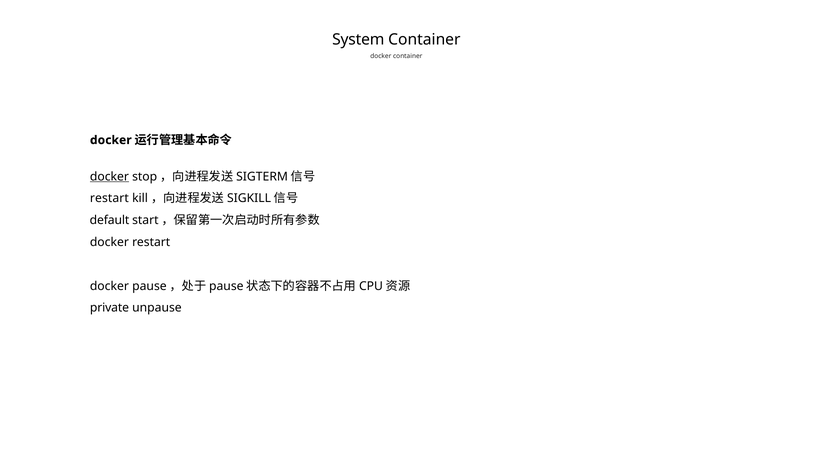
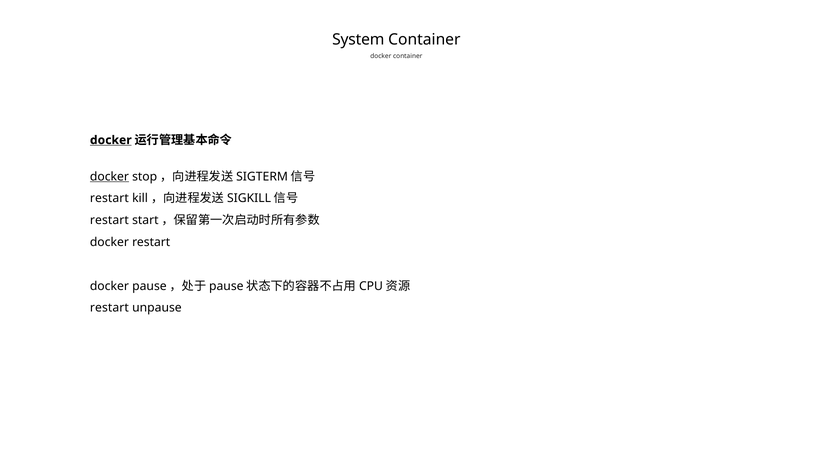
docker underline: none -> present (111, 140)
default: default -> restart (109, 220)
private: private -> restart (109, 308)
